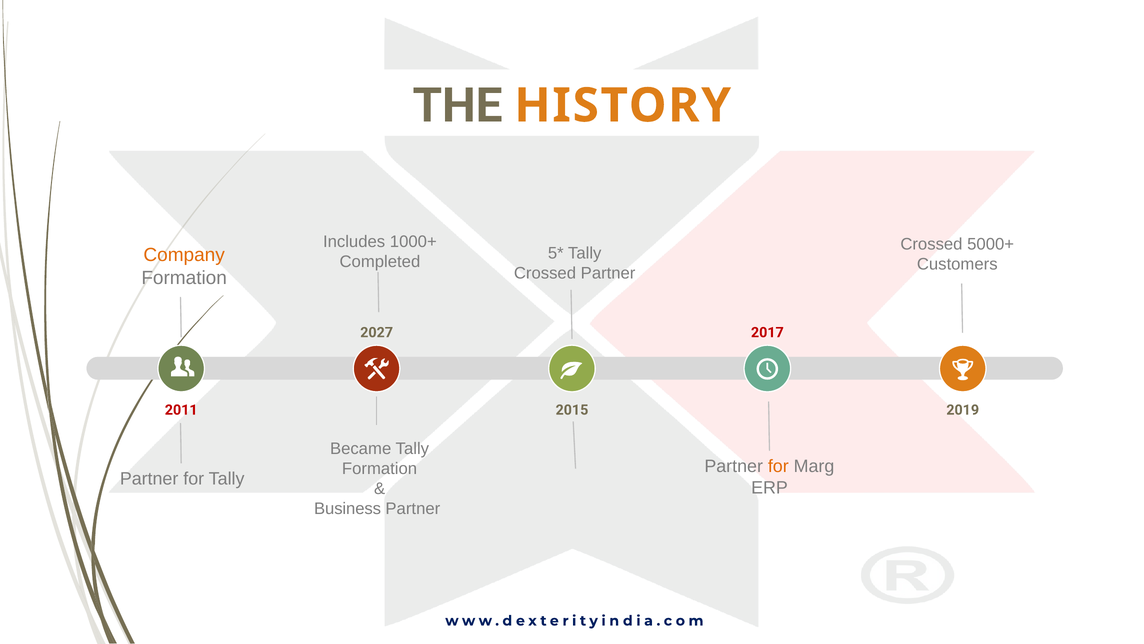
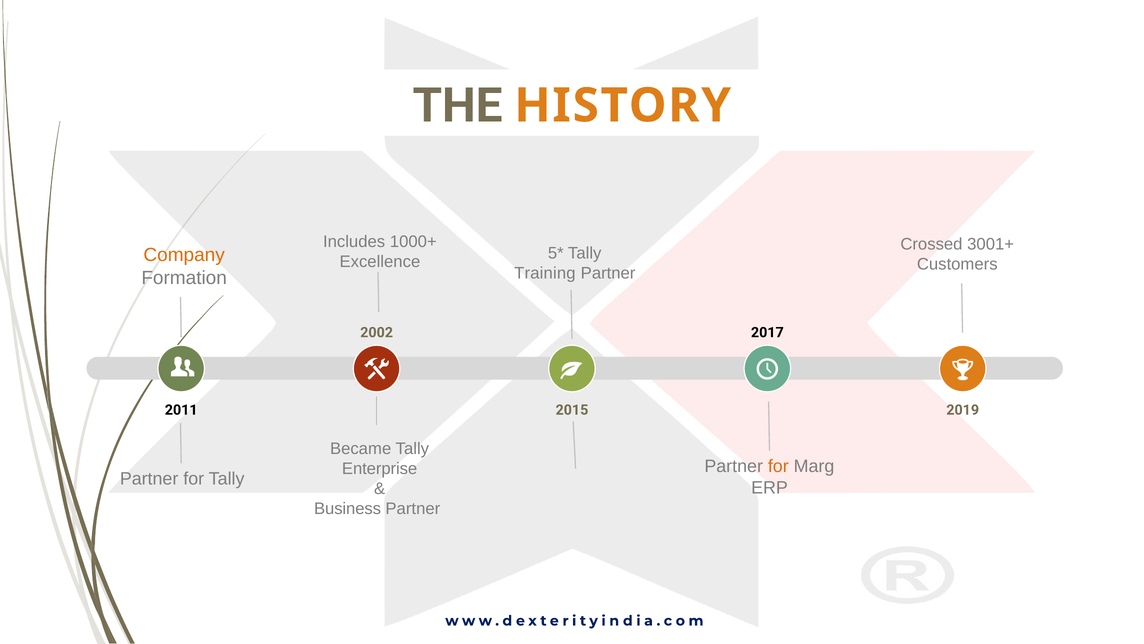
5000+: 5000+ -> 3001+ (991, 244)
Completed: Completed -> Excellence (380, 261)
Crossed: Crossed -> Training (545, 273)
2027: 2027 -> 2002 (377, 332)
2017 colour: red -> black (767, 332)
2011 colour: red -> black (181, 410)
Formation: Formation -> Enterprise (380, 468)
